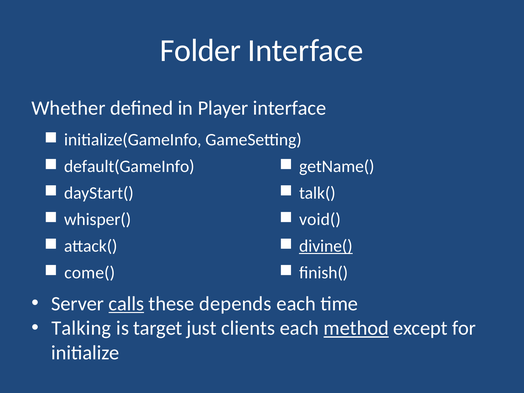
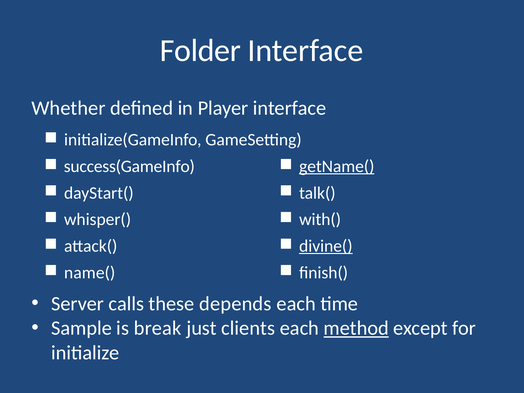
default(GameInfo: default(GameInfo -> success(GameInfo (129, 166)
getName( underline: none -> present (337, 166)
void(: void( -> with( (320, 220)
come(: come( -> name( (90, 273)
calls underline: present -> none (126, 304)
Talking: Talking -> Sample (81, 328)
target: target -> break (158, 328)
